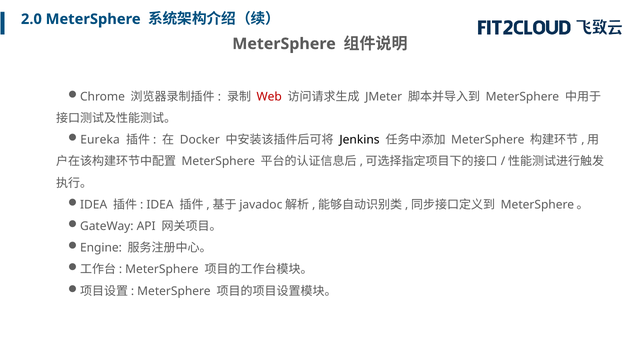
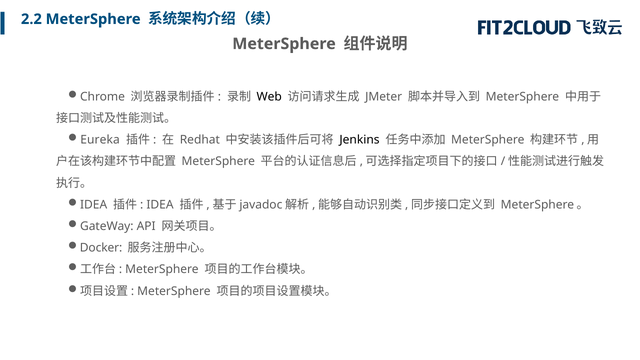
2.0: 2.0 -> 2.2 (31, 19)
Web colour: red -> black (269, 97)
Docker: Docker -> Redhat (200, 140)
Engine: Engine -> Docker (101, 248)
